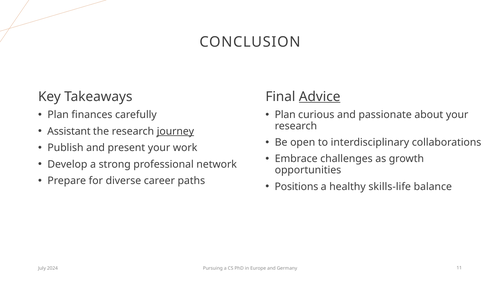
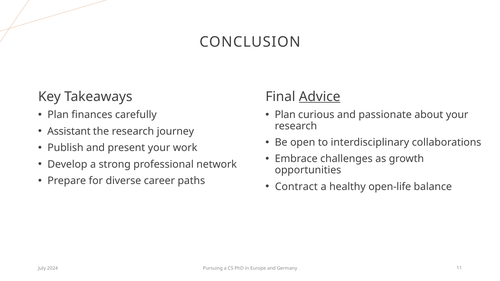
journey underline: present -> none (175, 131)
Positions: Positions -> Contract (296, 187)
skills-life: skills-life -> open-life (390, 187)
